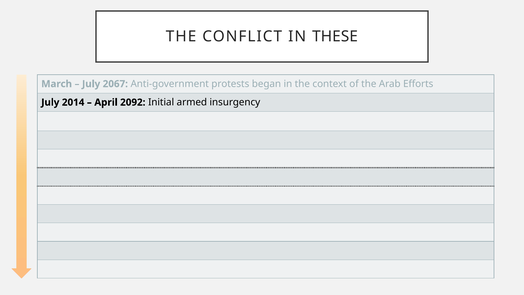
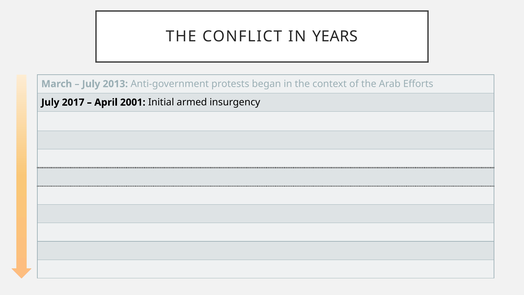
THESE: THESE -> YEARS (335, 36)
2067: 2067 -> 2013 (115, 84)
2014: 2014 -> 2017 (73, 102)
2092: 2092 -> 2001 (133, 102)
